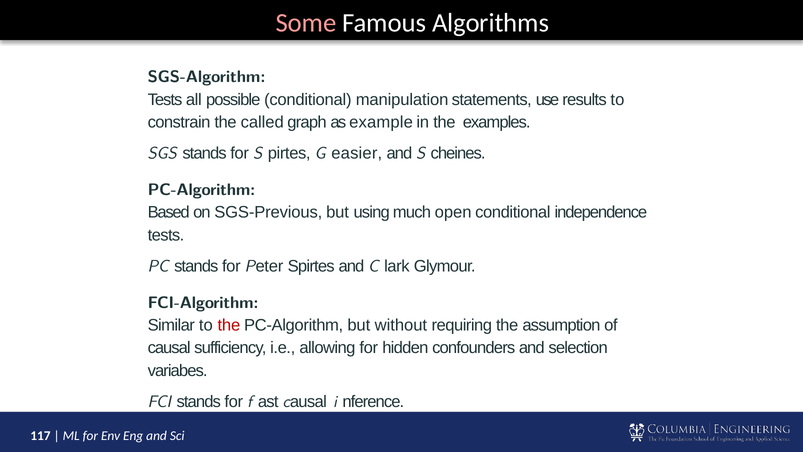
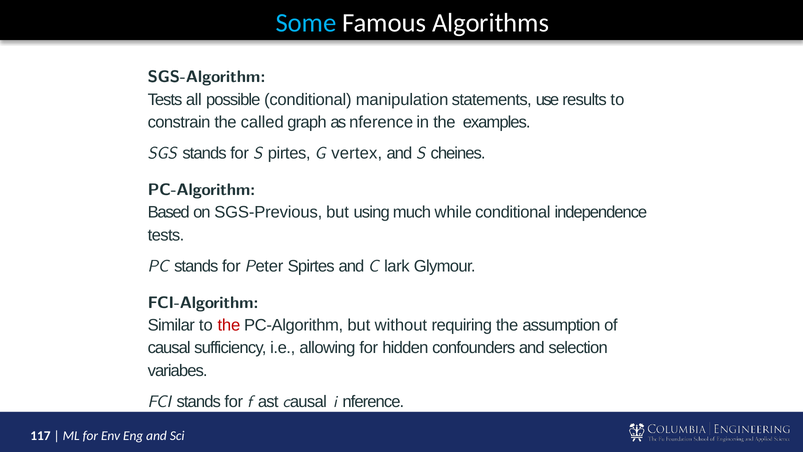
Some colour: pink -> light blue (306, 23)
as example: example -> nference (381, 122)
easier: easier -> vertex (357, 153)
open: open -> while (453, 212)
